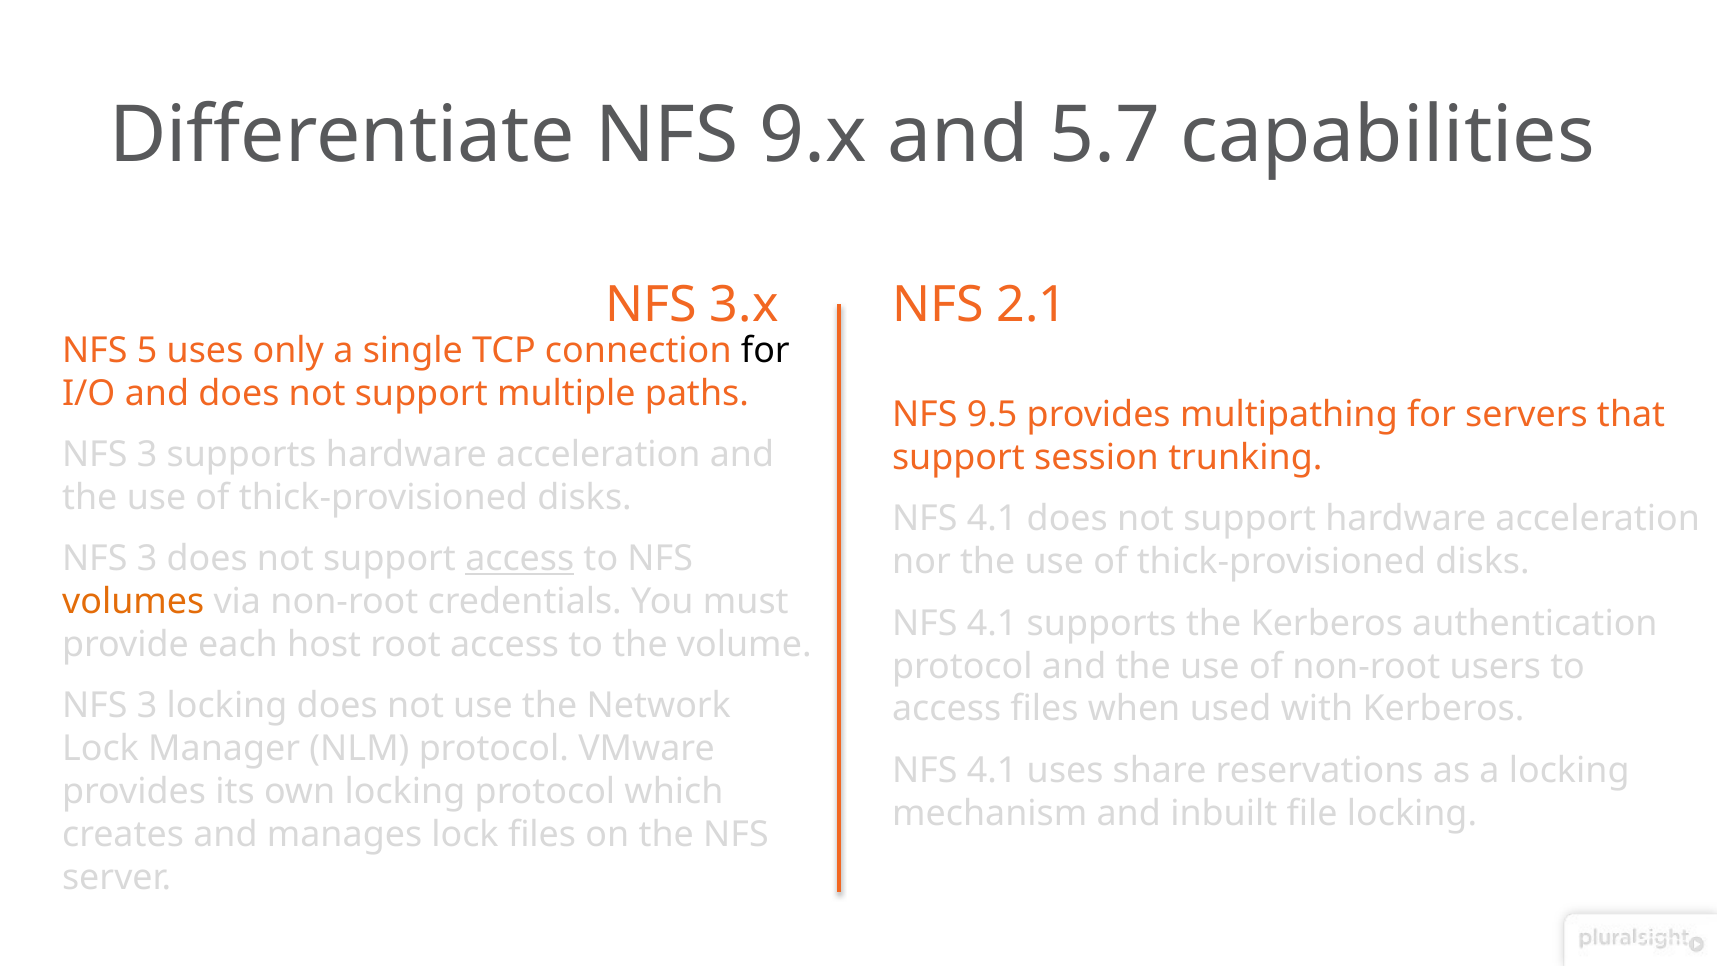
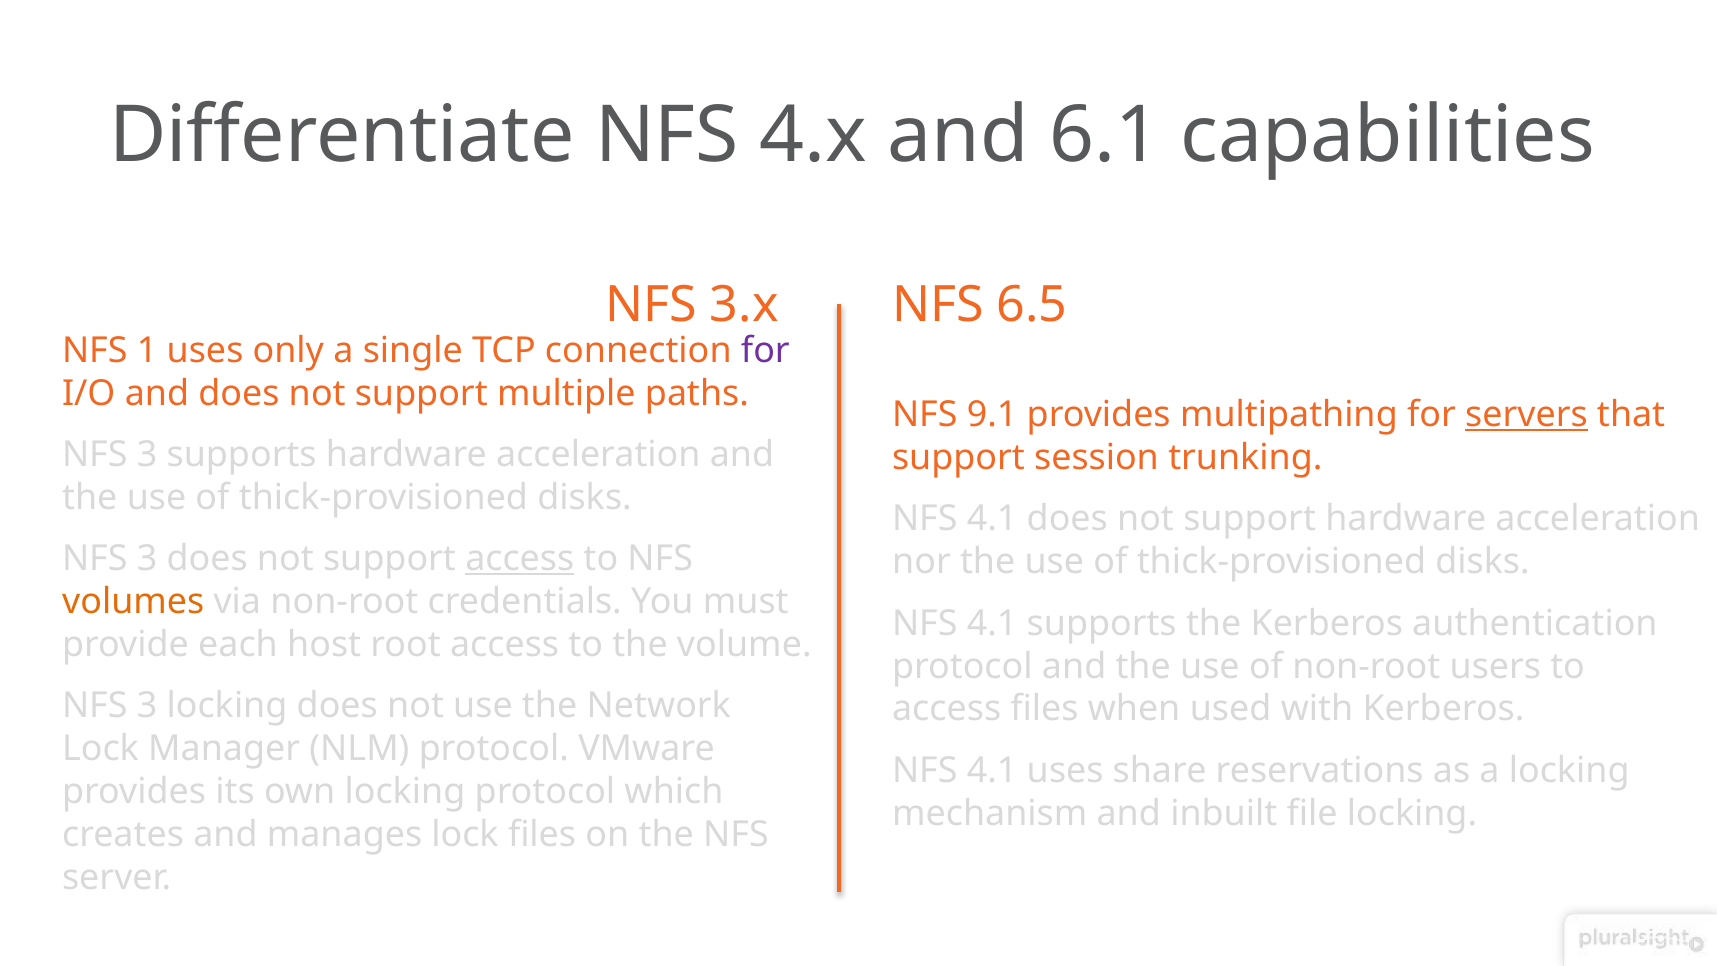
9.x: 9.x -> 4.x (813, 135)
5.7: 5.7 -> 6.1 (1105, 135)
2.1: 2.1 -> 6.5 (1032, 305)
5: 5 -> 1 (147, 350)
for colour: black -> purple (765, 350)
9.5: 9.5 -> 9.1 (992, 415)
servers underline: none -> present (1526, 415)
